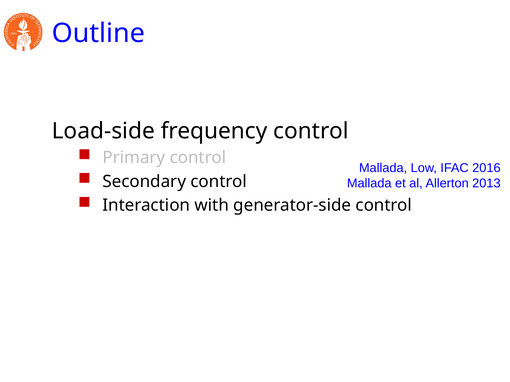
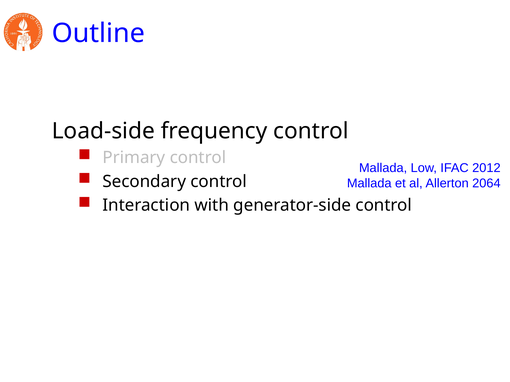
2016: 2016 -> 2012 (486, 168)
2013: 2013 -> 2064 (486, 184)
